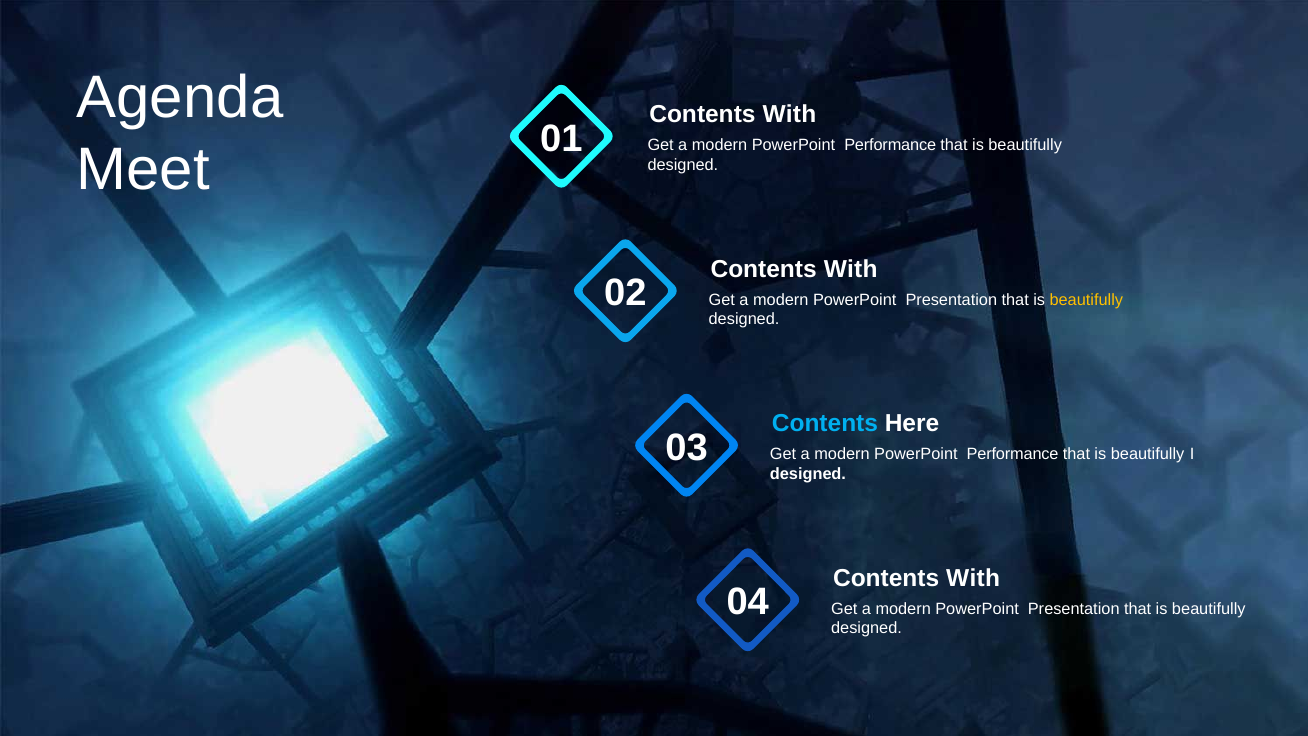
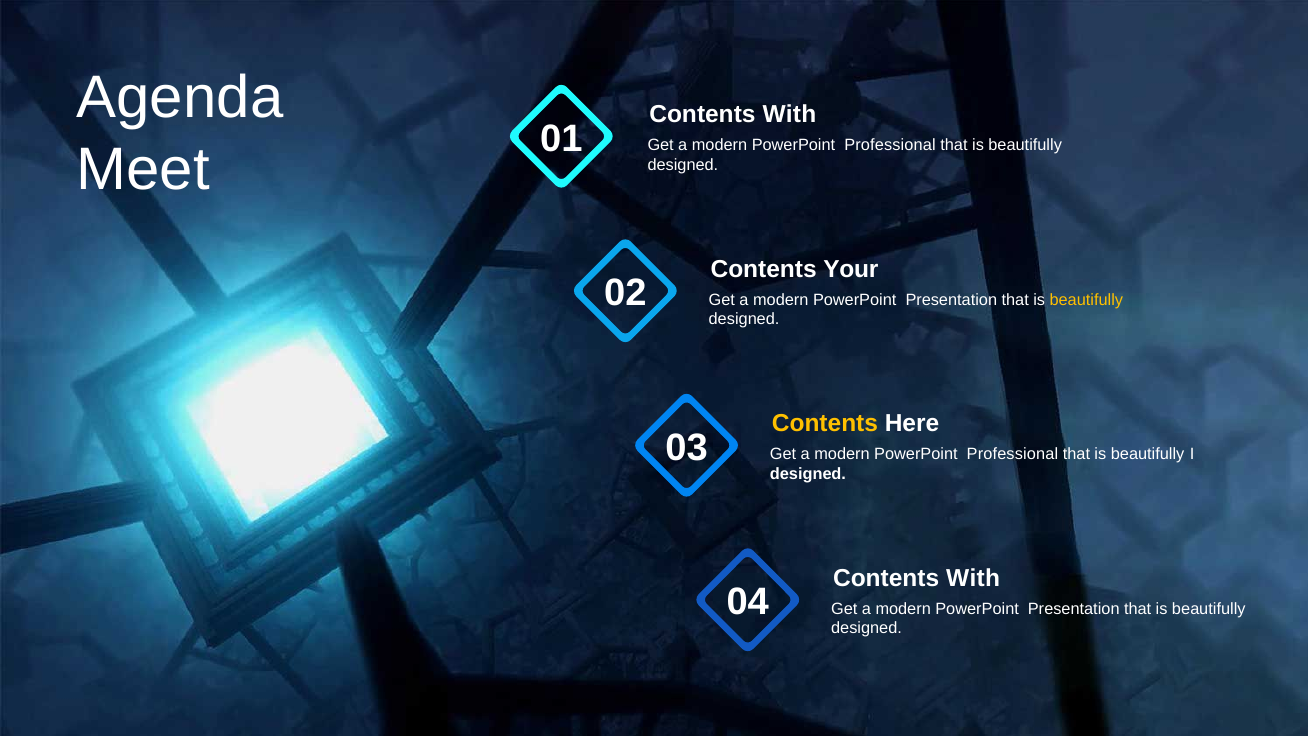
Performance: Performance -> Professional (890, 145)
With: With -> Your (851, 269)
Contents colour: light blue -> yellow (825, 423)
Performance: Performance -> Professional (1012, 454)
